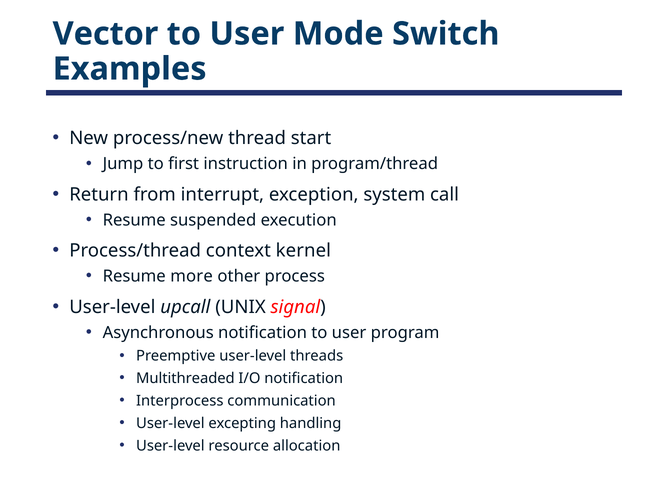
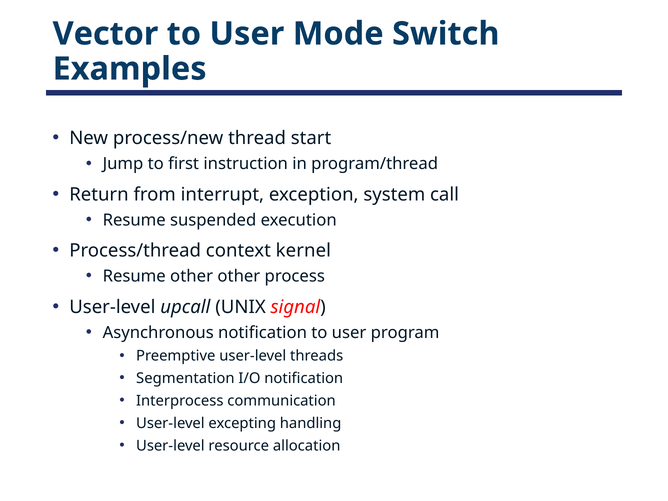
Resume more: more -> other (192, 276)
Multithreaded: Multithreaded -> Segmentation (185, 378)
